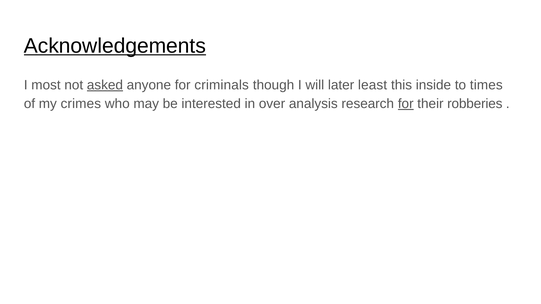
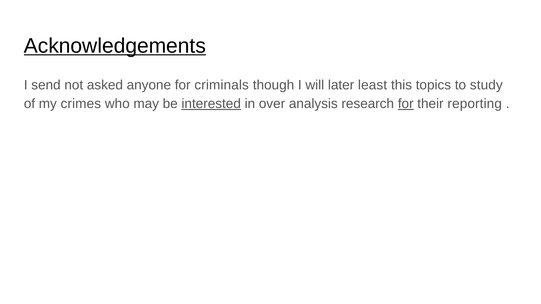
most: most -> send (46, 85)
asked underline: present -> none (105, 85)
inside: inside -> topics (433, 85)
times: times -> study (486, 85)
interested underline: none -> present (211, 104)
robberies: robberies -> reporting (475, 104)
